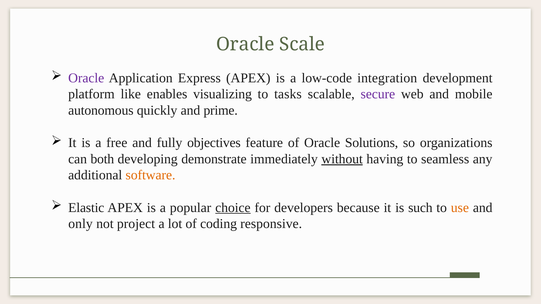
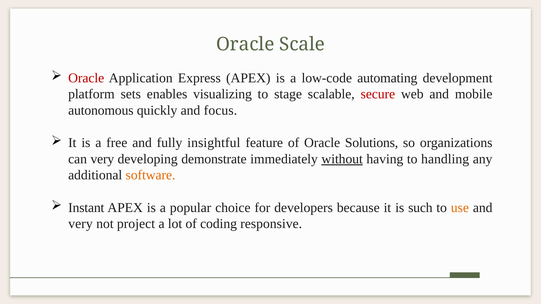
Oracle colour: purple -> red (86, 78)
integration: integration -> automating (387, 78)
like: like -> sets (131, 94)
tasks: tasks -> stage (288, 94)
secure colour: purple -> red (378, 94)
prime: prime -> focus (220, 110)
objectives: objectives -> insightful (214, 143)
can both: both -> very (102, 159)
seamless: seamless -> handling (445, 159)
Elastic: Elastic -> Instant (86, 208)
choice underline: present -> none (233, 208)
only: only -> very (81, 224)
